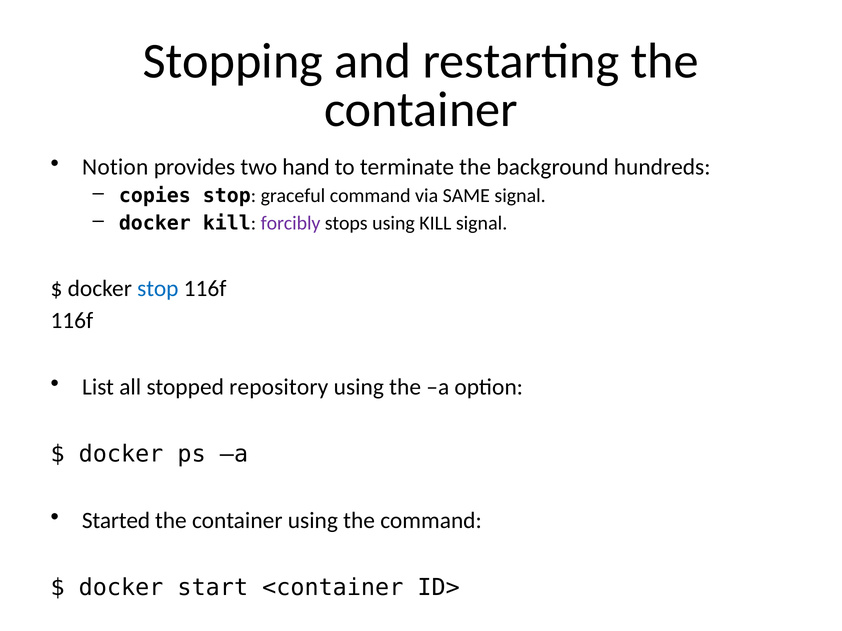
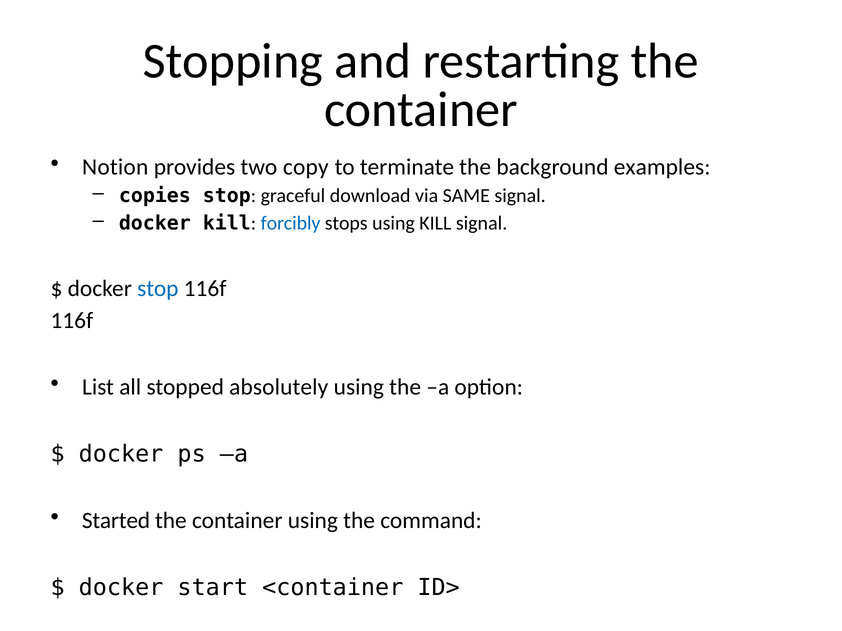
hand: hand -> copy (306, 167)
hundreds: hundreds -> examples (662, 167)
graceful command: command -> download (370, 196)
forcibly colour: purple -> blue (291, 223)
repository: repository -> absolutely (279, 388)
